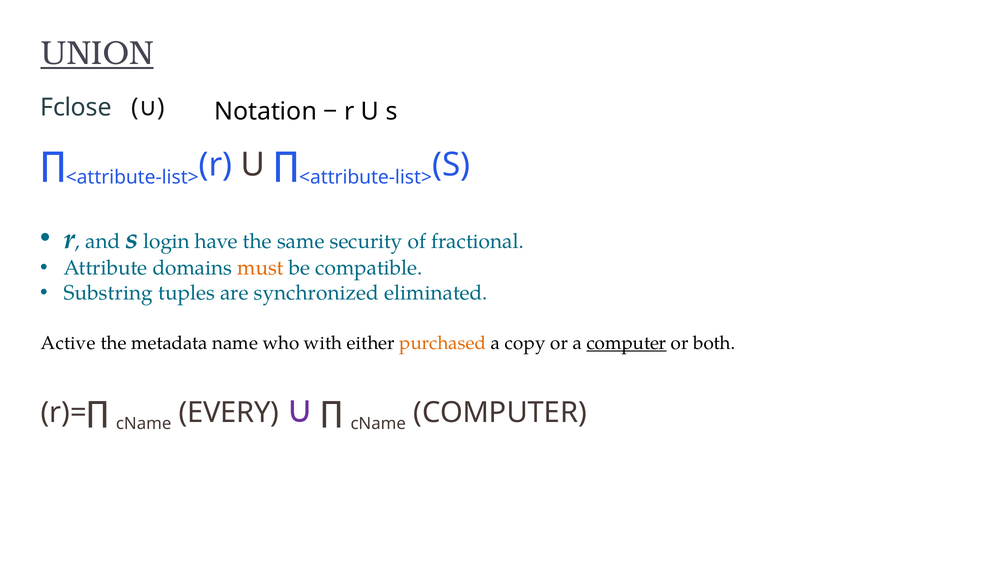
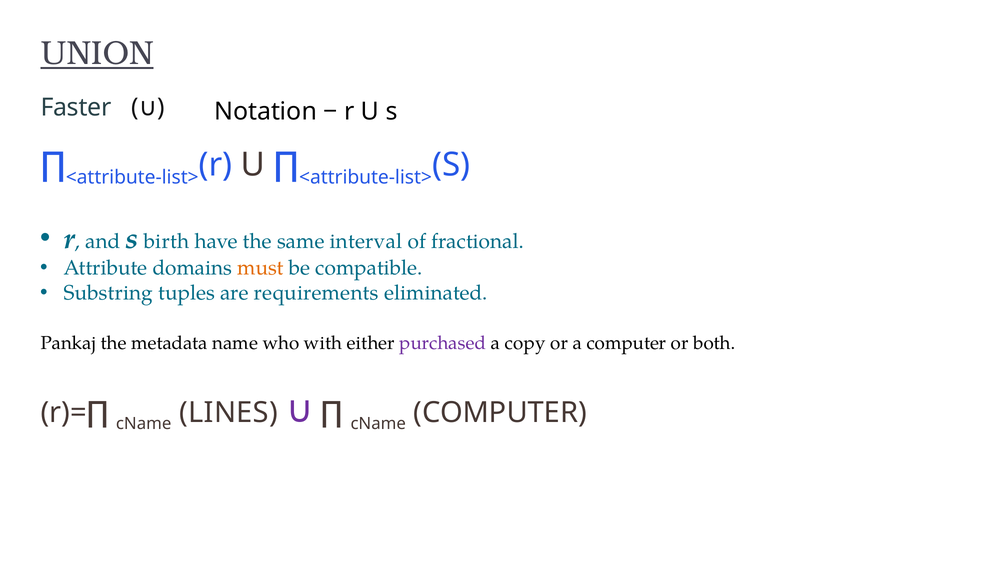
Fclose: Fclose -> Faster (76, 108)
login: login -> birth (166, 241)
security: security -> interval (366, 241)
synchronized: synchronized -> requirements (316, 293)
Active: Active -> Pankaj (68, 343)
purchased colour: orange -> purple (443, 343)
computer underline: present -> none (627, 343)
EVERY: EVERY -> LINES (229, 412)
